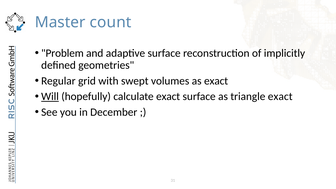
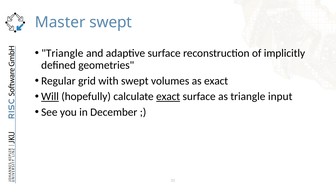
Master count: count -> swept (111, 22)
Problem: Problem -> Triangle (62, 53)
exact underline: none -> present (168, 96)
triangle exact: exact -> input (280, 96)
